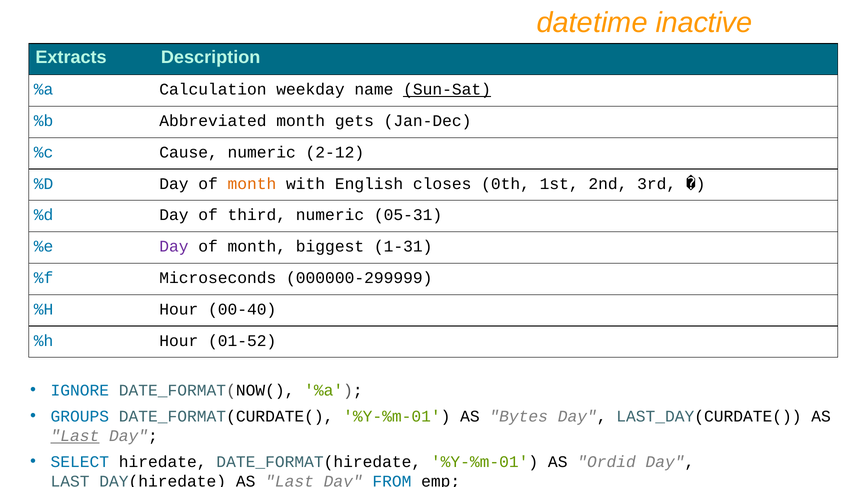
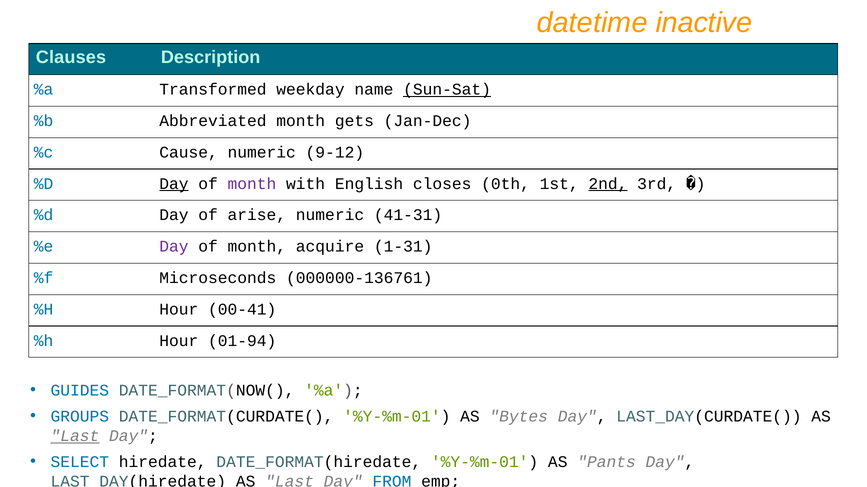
Extracts: Extracts -> Clauses (71, 57)
Calculation: Calculation -> Transformed (213, 90)
2-12: 2-12 -> 9-12 (335, 153)
Day underline: none -> present (174, 184)
month colour: orange -> purple (252, 184)
2nd underline: none -> present (608, 184)
third: third -> arise (257, 215)
05-31: 05-31 -> 41-31 (408, 215)
biggest: biggest -> acquire (330, 247)
000000-299999: 000000-299999 -> 000000-136761 (359, 278)
00-40: 00-40 -> 00-41 (242, 310)
01-52: 01-52 -> 01-94 (242, 341)
IGNORE: IGNORE -> GUIDES (80, 391)
Ordid: Ordid -> Pants (607, 463)
